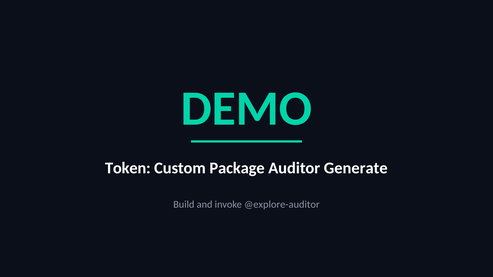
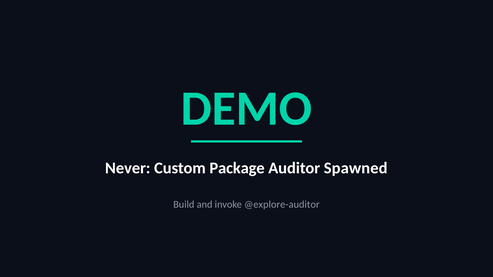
Token: Token -> Never (128, 168)
Generate: Generate -> Spawned (356, 168)
